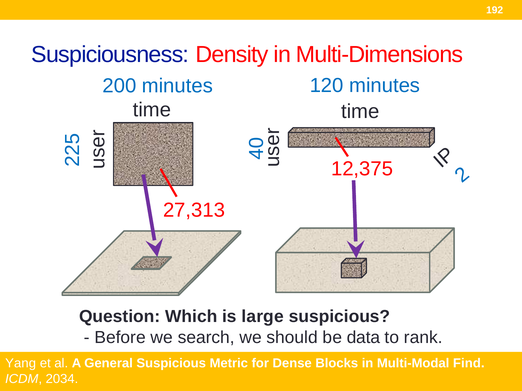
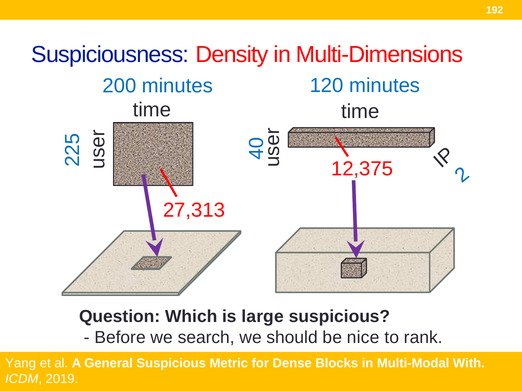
data: data -> nice (363, 338)
Find: Find -> With (469, 364)
2034: 2034 -> 2019 (62, 379)
